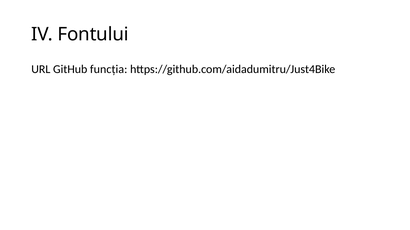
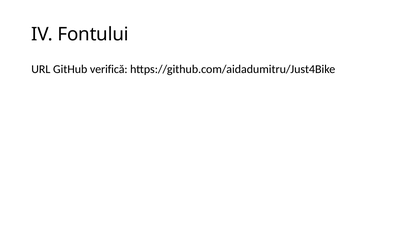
funcția: funcția -> verifică (109, 69)
